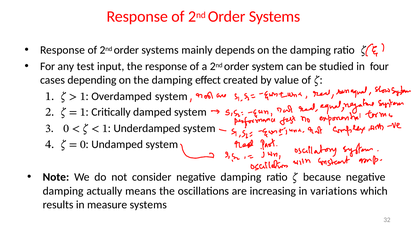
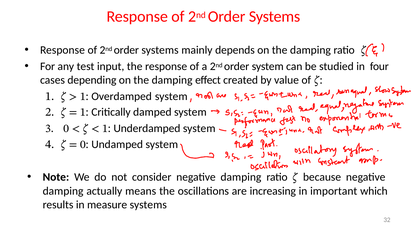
variations: variations -> important (334, 191)
